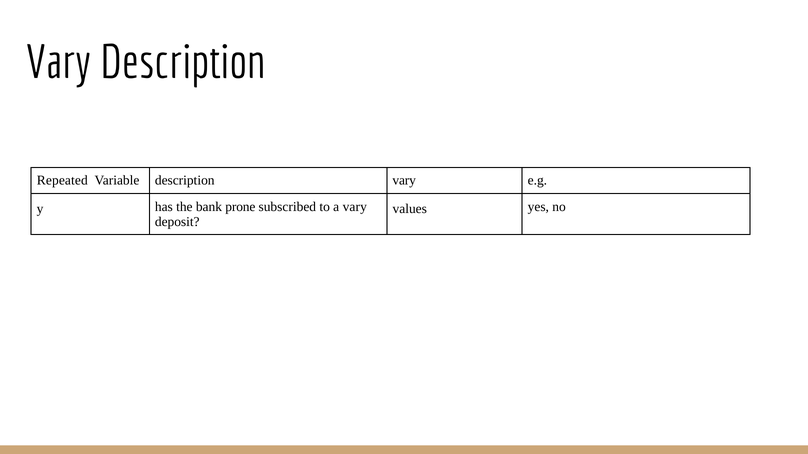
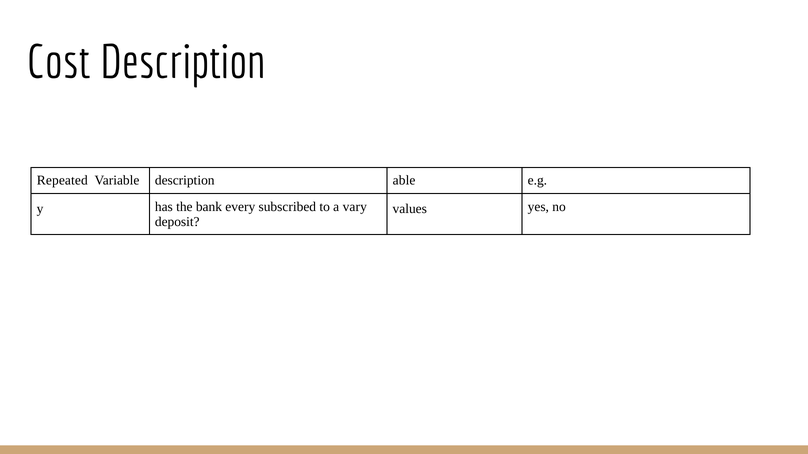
Vary: Vary -> Cost (59, 63)
description vary: vary -> able (404, 181)
prone: prone -> every (240, 207)
